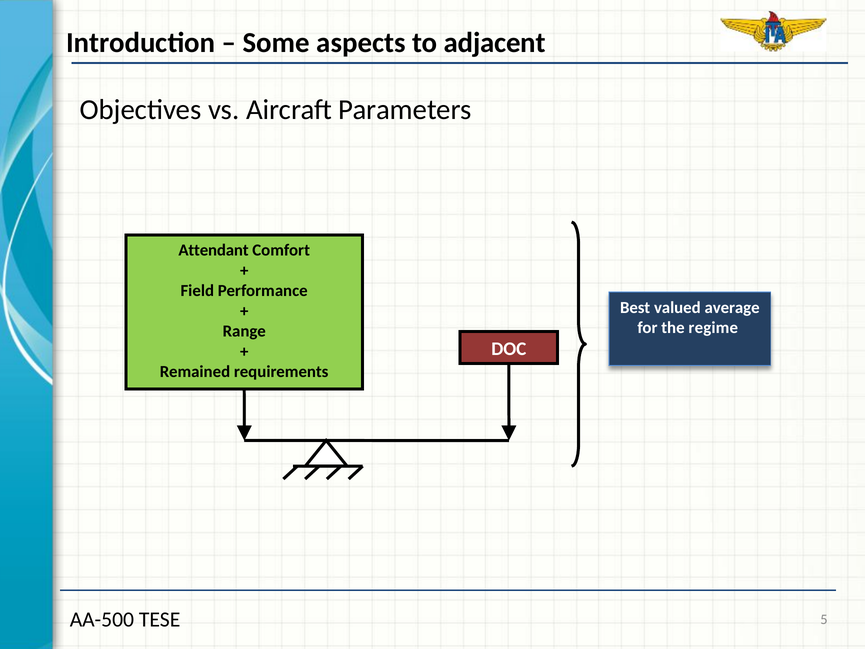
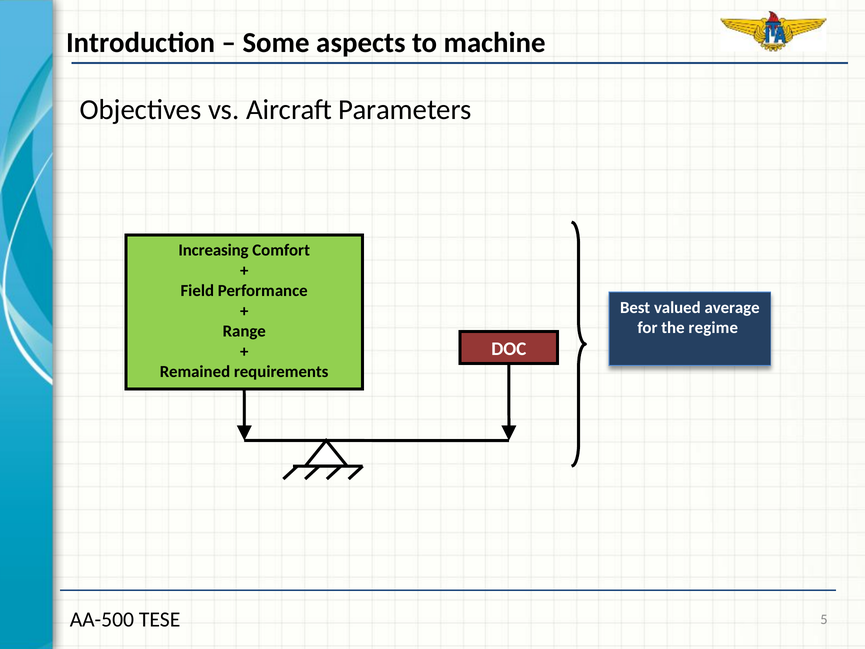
adjacent: adjacent -> machine (495, 43)
Attendant: Attendant -> Increasing (213, 250)
